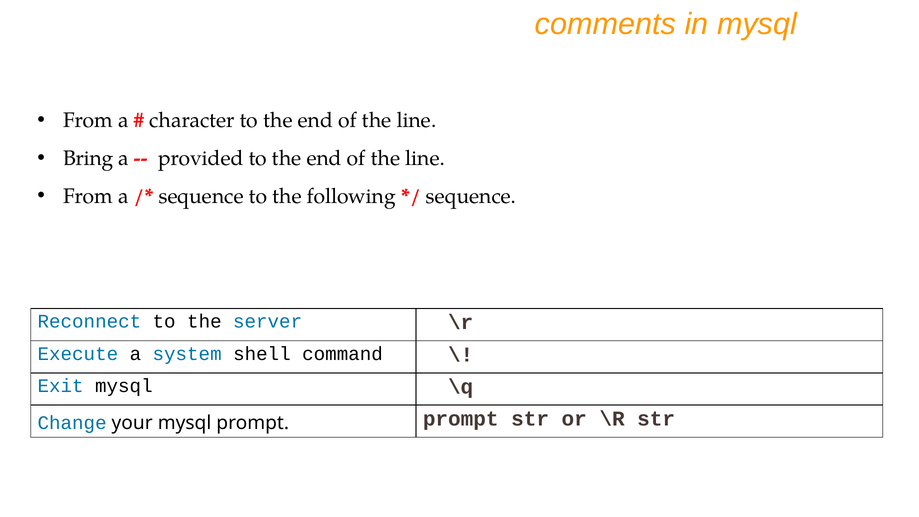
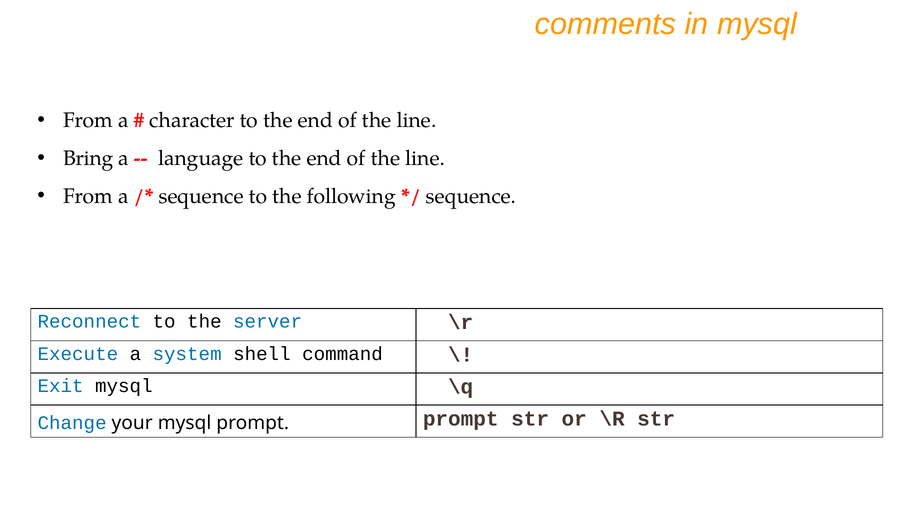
provided: provided -> language (201, 158)
